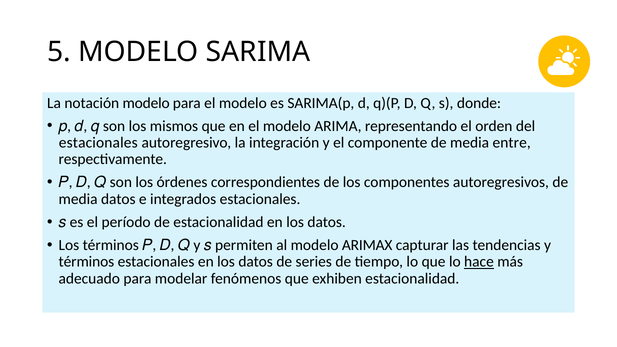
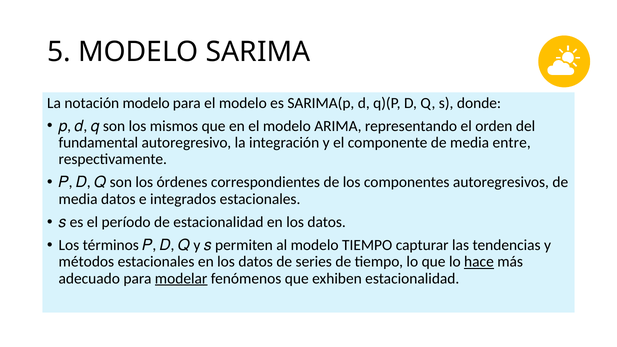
estacionales: estacionales -> fundamental (98, 143)
modelo ARIMAX: ARIMAX -> TIEMPO (367, 245)
términos: términos -> métodos (86, 262)
modelar underline: none -> present (181, 279)
